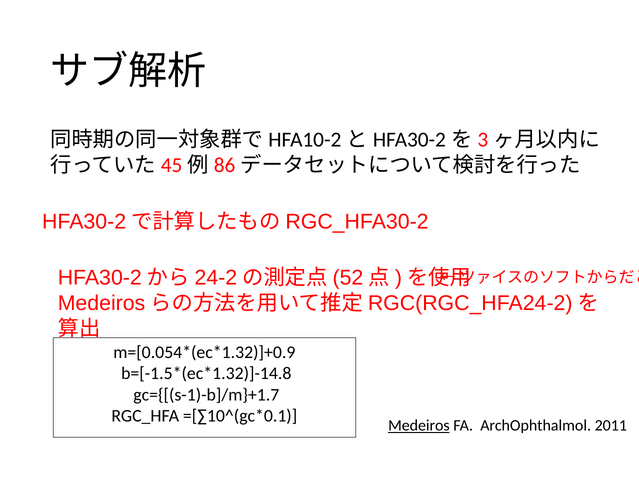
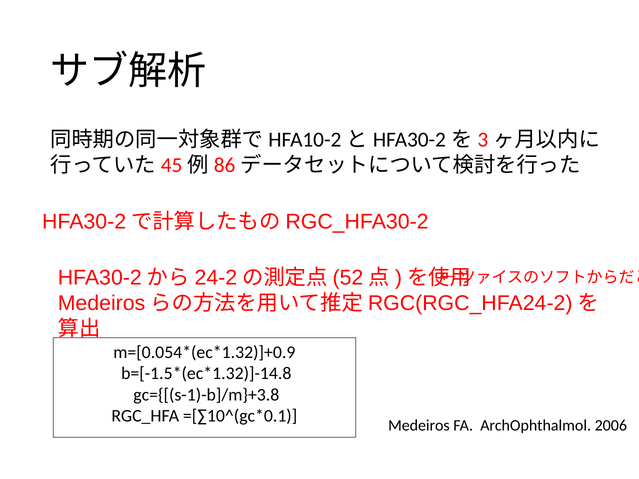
gc={[(s-1)-b]/m}+1.7: gc={[(s-1)-b]/m}+1.7 -> gc={[(s-1)-b]/m}+3.8 (206, 395)
Medeiros underline: present -> none (419, 426)
2011: 2011 -> 2006 (611, 426)
